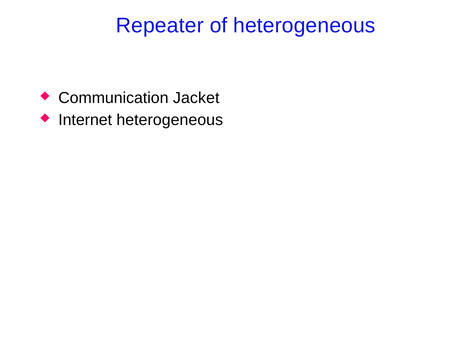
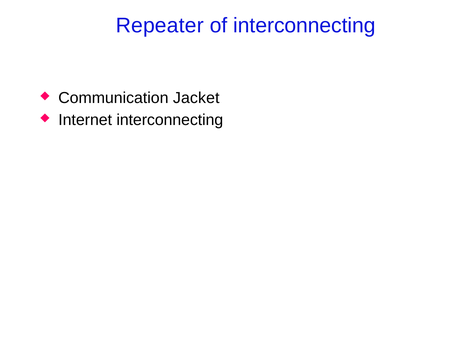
of heterogeneous: heterogeneous -> interconnecting (304, 25)
Internet heterogeneous: heterogeneous -> interconnecting (170, 120)
